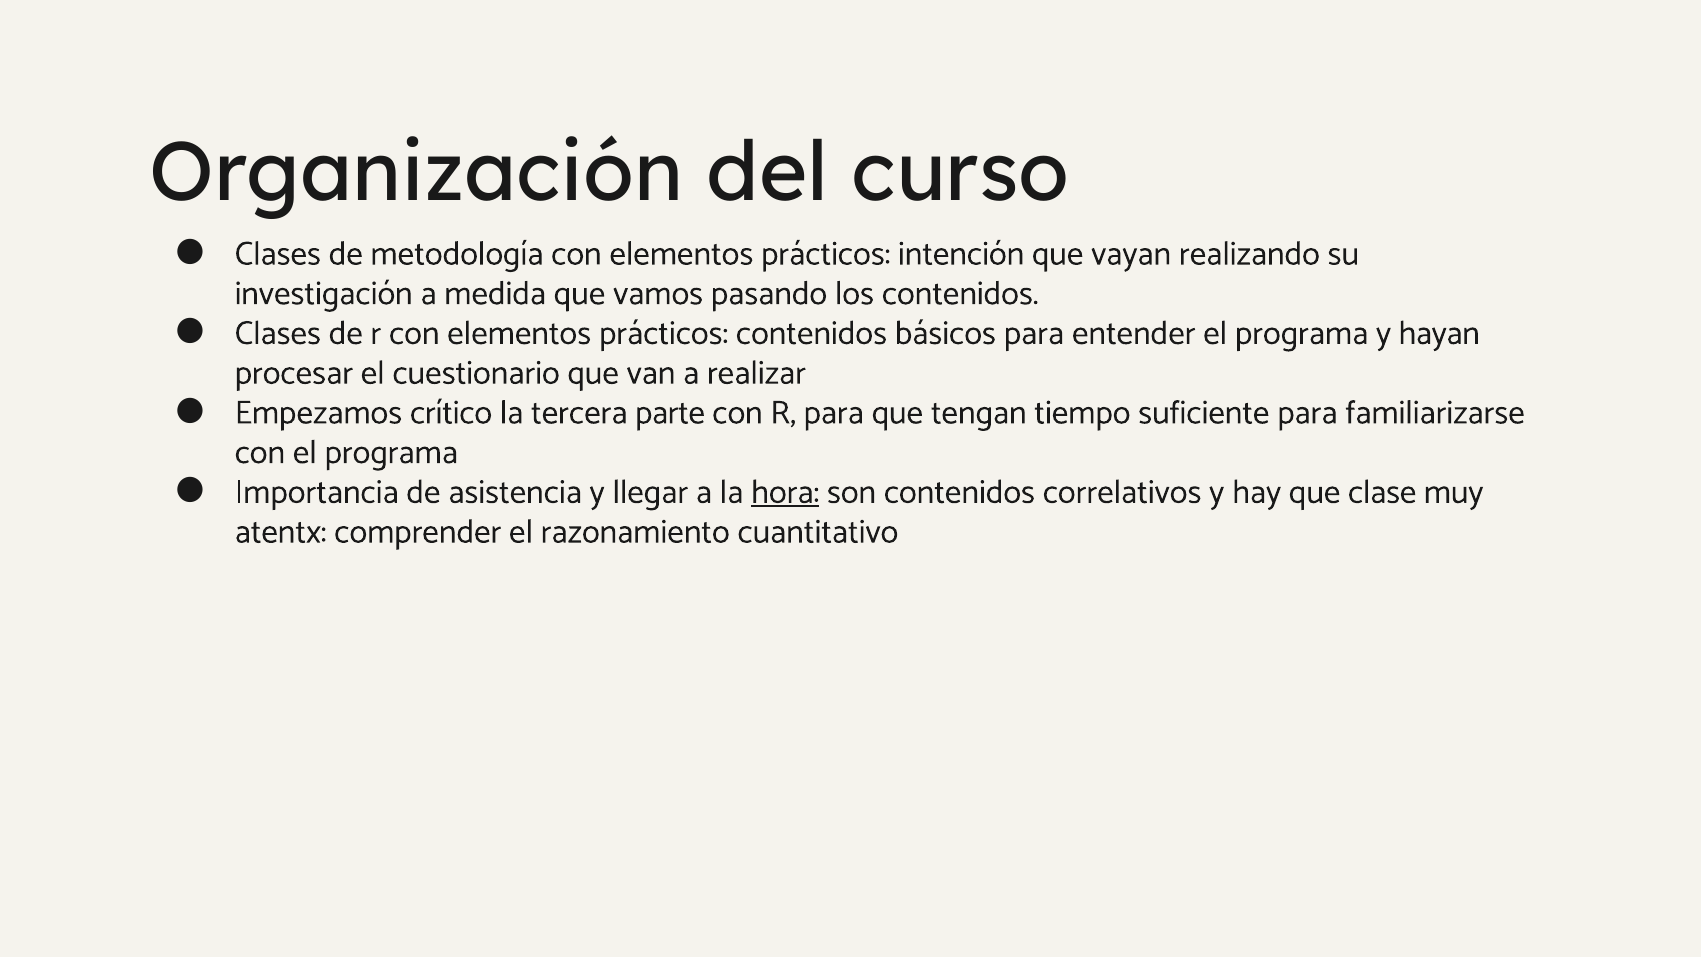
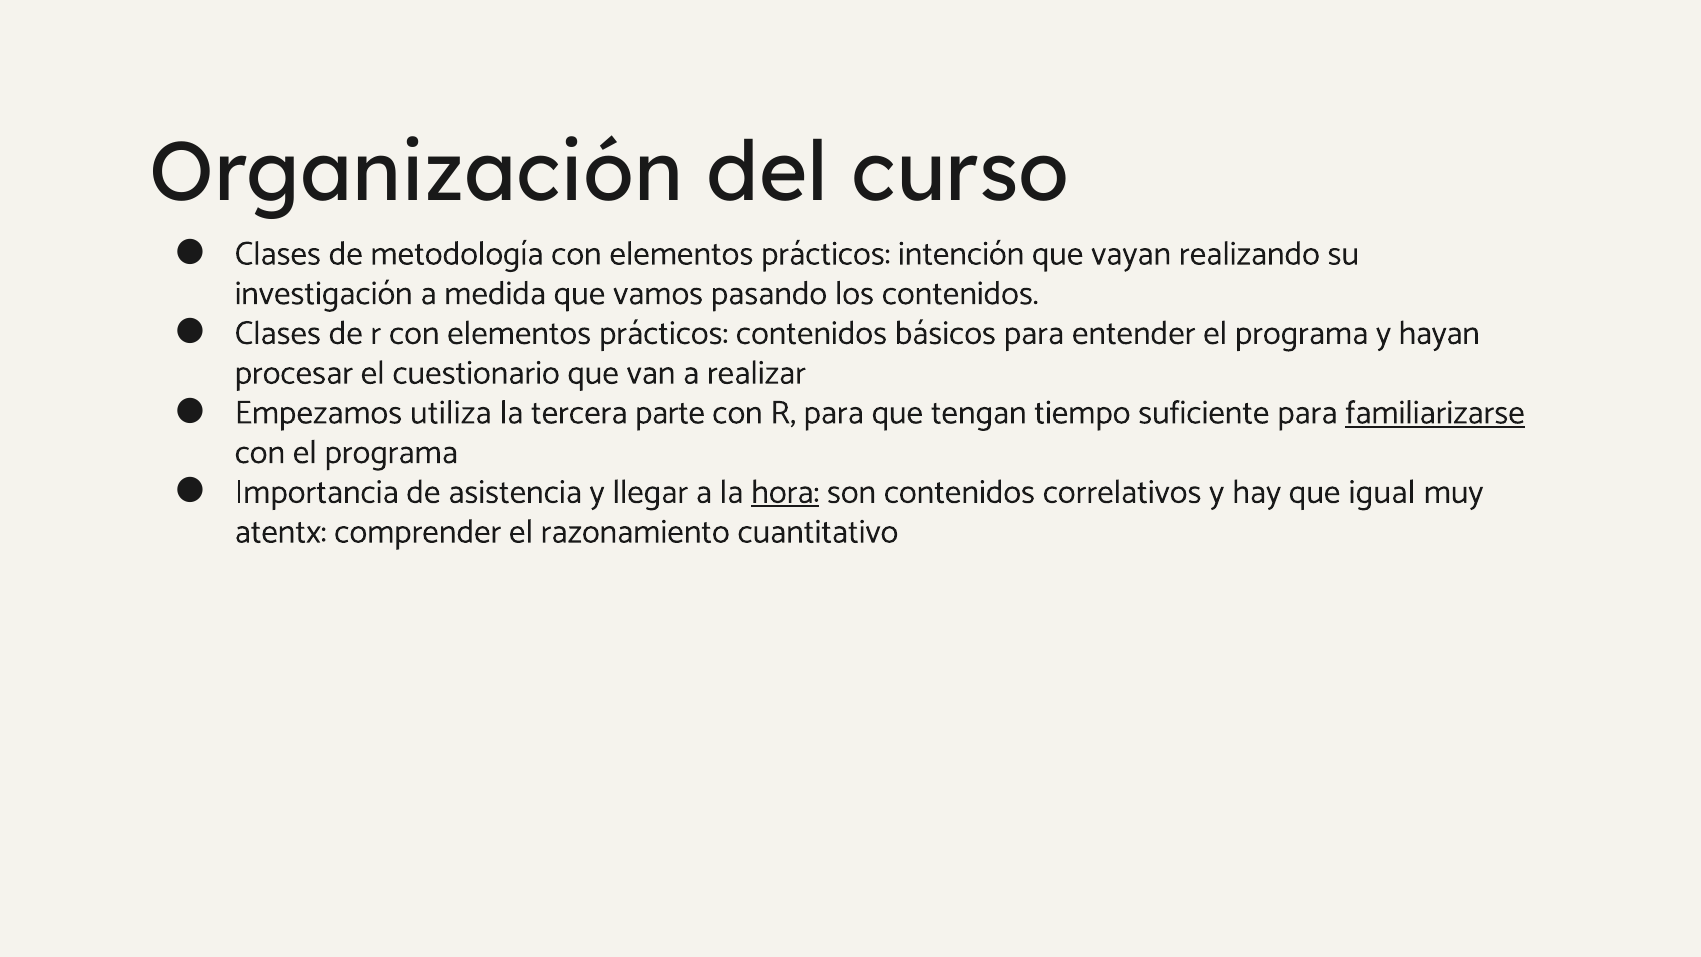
crítico: crítico -> utiliza (451, 412)
familiarizarse underline: none -> present (1435, 412)
clase: clase -> igual (1382, 492)
